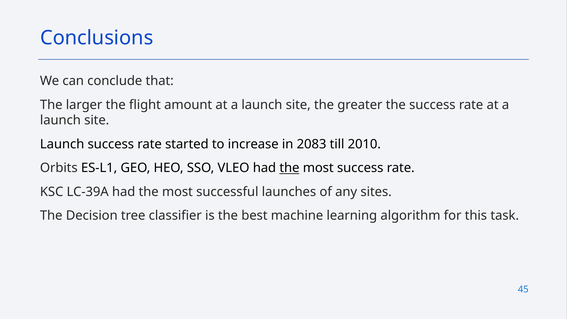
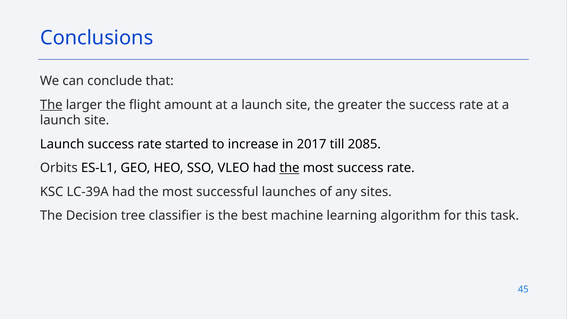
The underline: none -> present (51, 105)
2083: 2083 -> 2017 (312, 144)
2010: 2010 -> 2085 (364, 144)
